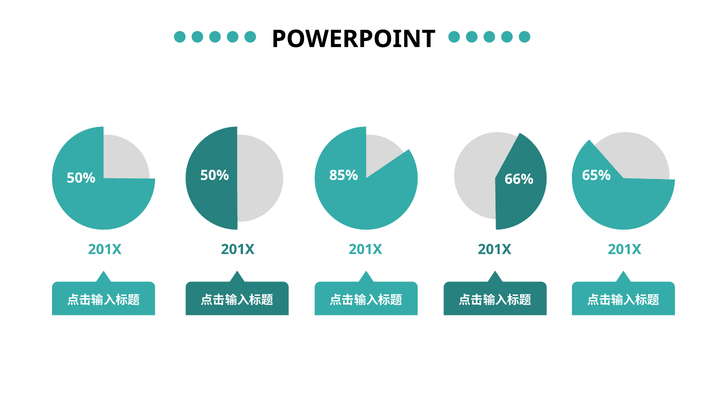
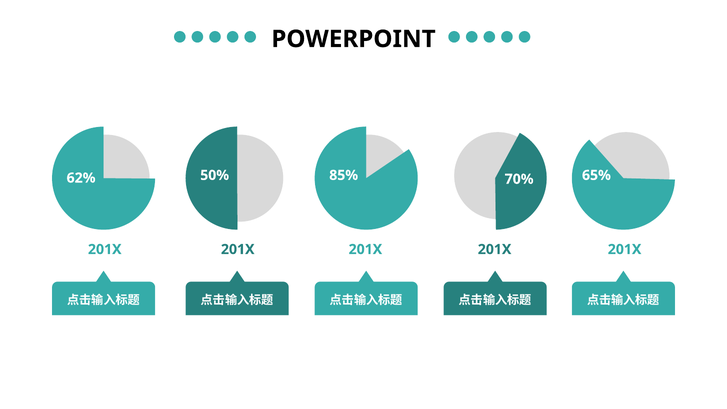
50%: 50% -> 62% (81, 178)
66%: 66% -> 70% (519, 179)
